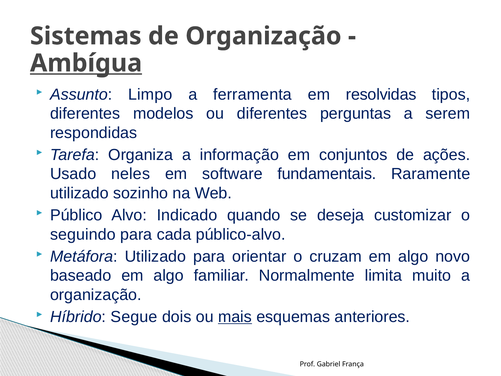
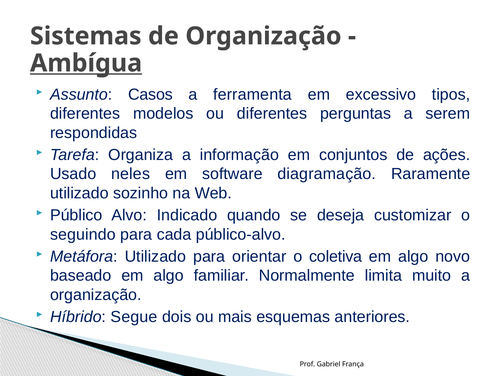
Limpo: Limpo -> Casos (150, 94)
resolvidas: resolvidas -> excessivo (381, 94)
fundamentais: fundamentais -> diagramação (327, 174)
cruzam: cruzam -> coletiva (336, 256)
mais underline: present -> none (235, 317)
